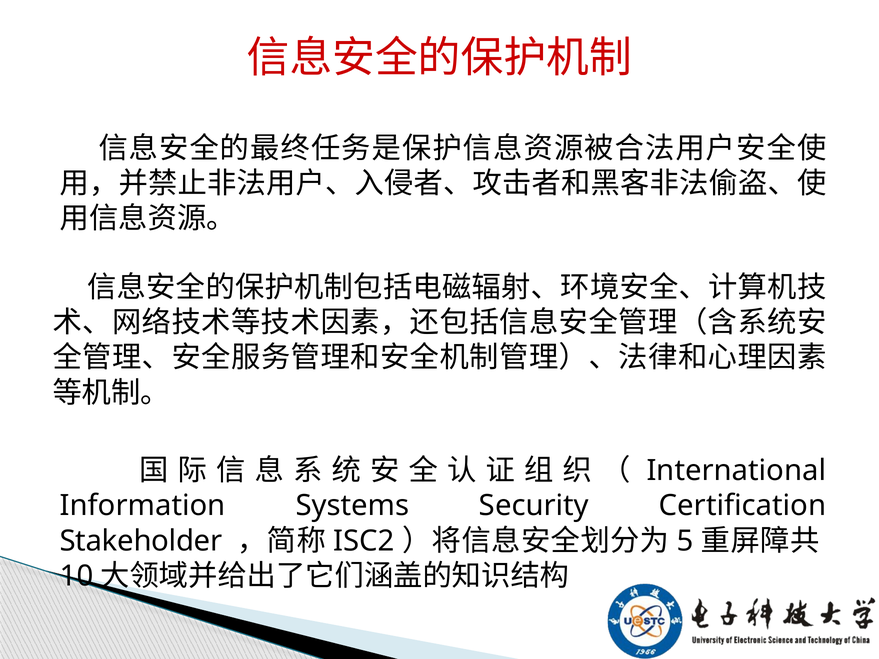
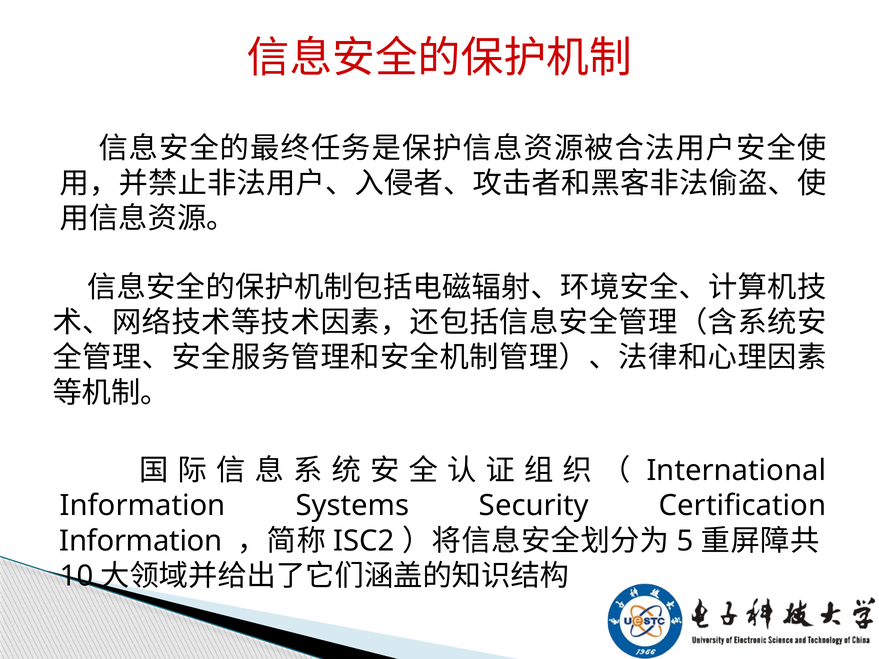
Stakeholder: Stakeholder -> Information (141, 541)
